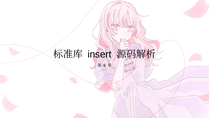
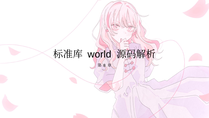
insert: insert -> world (99, 54)
